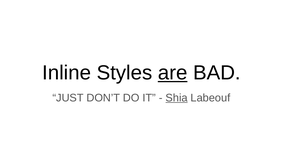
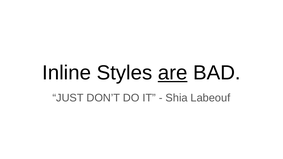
Shia underline: present -> none (177, 98)
